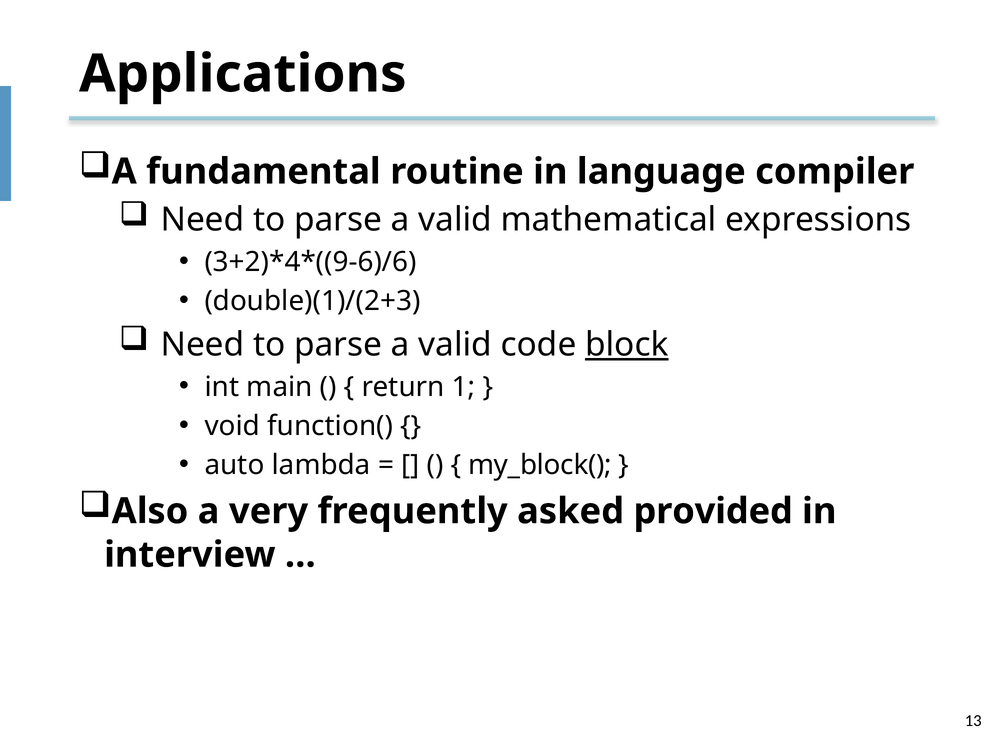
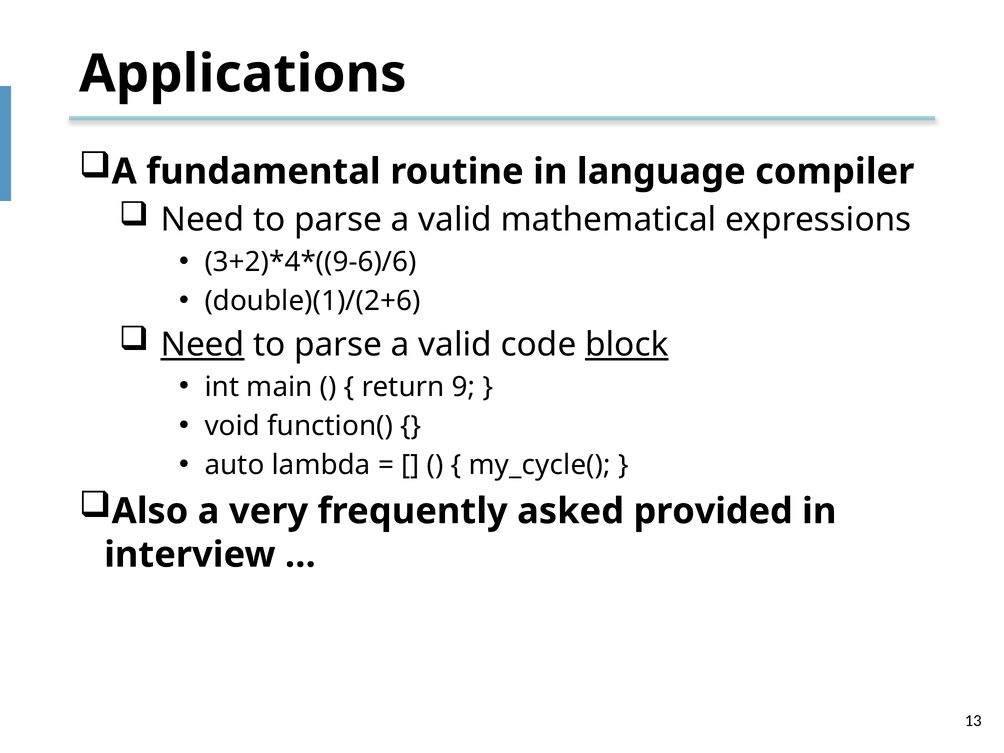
double)(1)/(2+3: double)(1)/(2+3 -> double)(1)/(2+6 (313, 301)
Need underline: none -> present (202, 345)
1: 1 -> 9 (464, 387)
my_block(: my_block( -> my_cycle( (540, 465)
